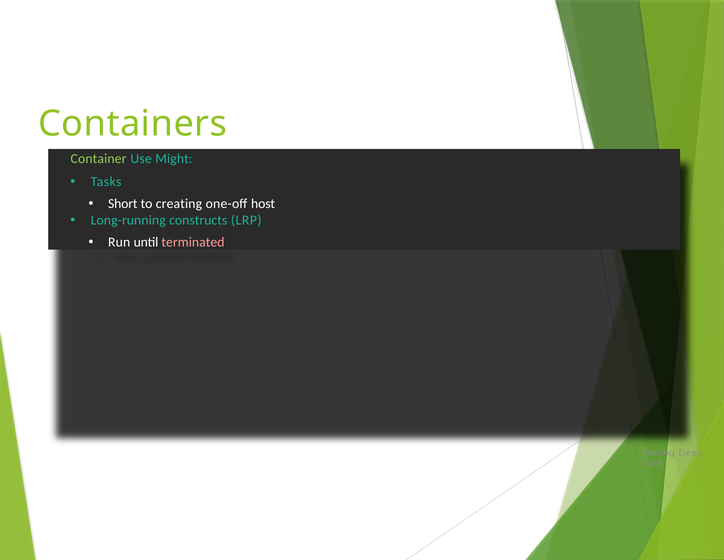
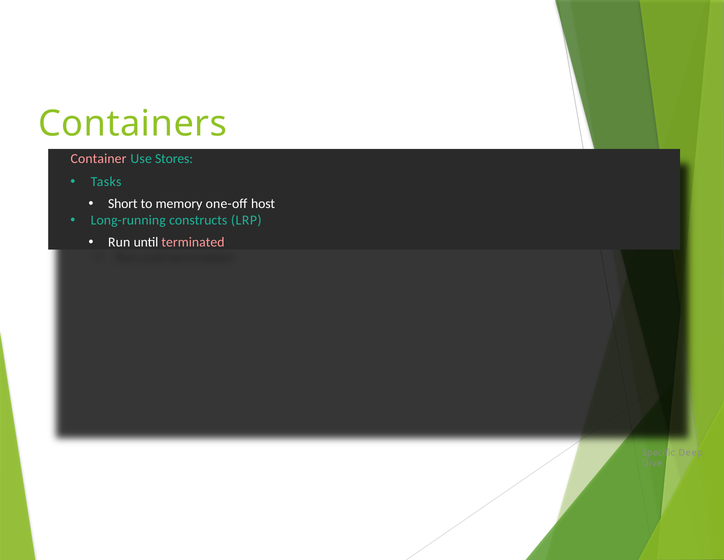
Container colour: light green -> pink (99, 159)
Might: Might -> Stores (174, 159)
creating: creating -> memory (179, 204)
Resting: Resting -> Specific (659, 452)
